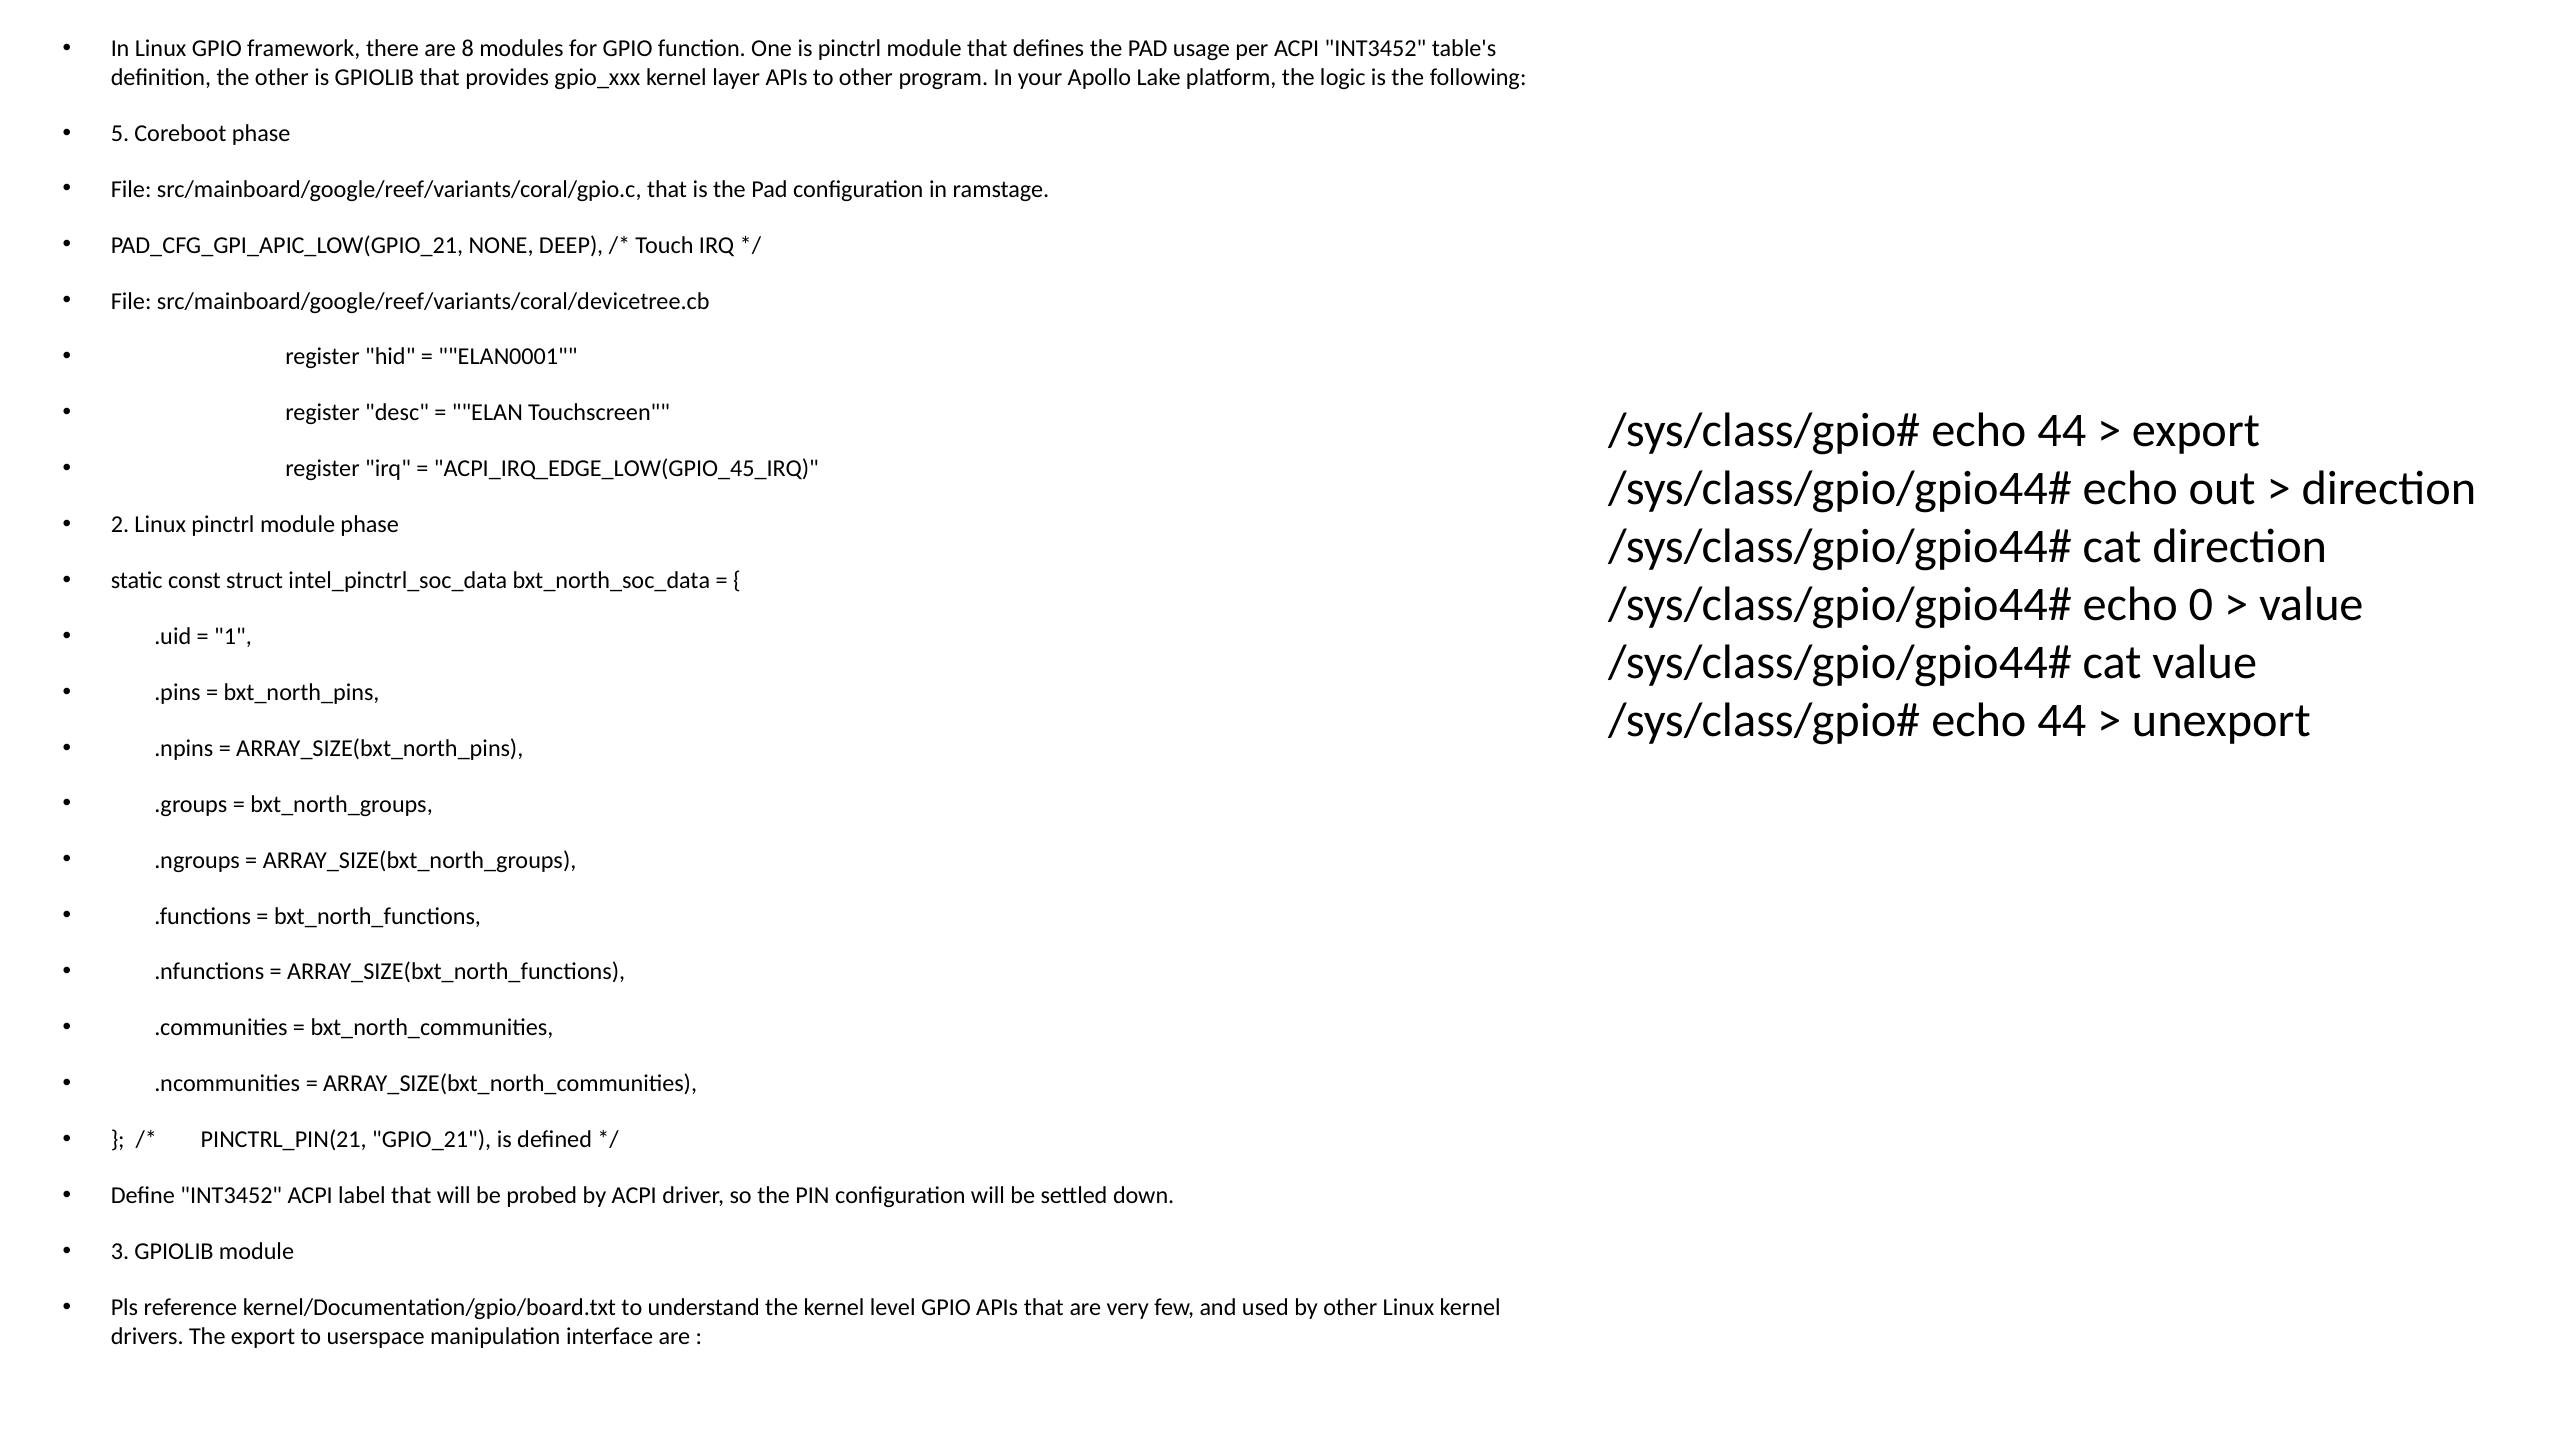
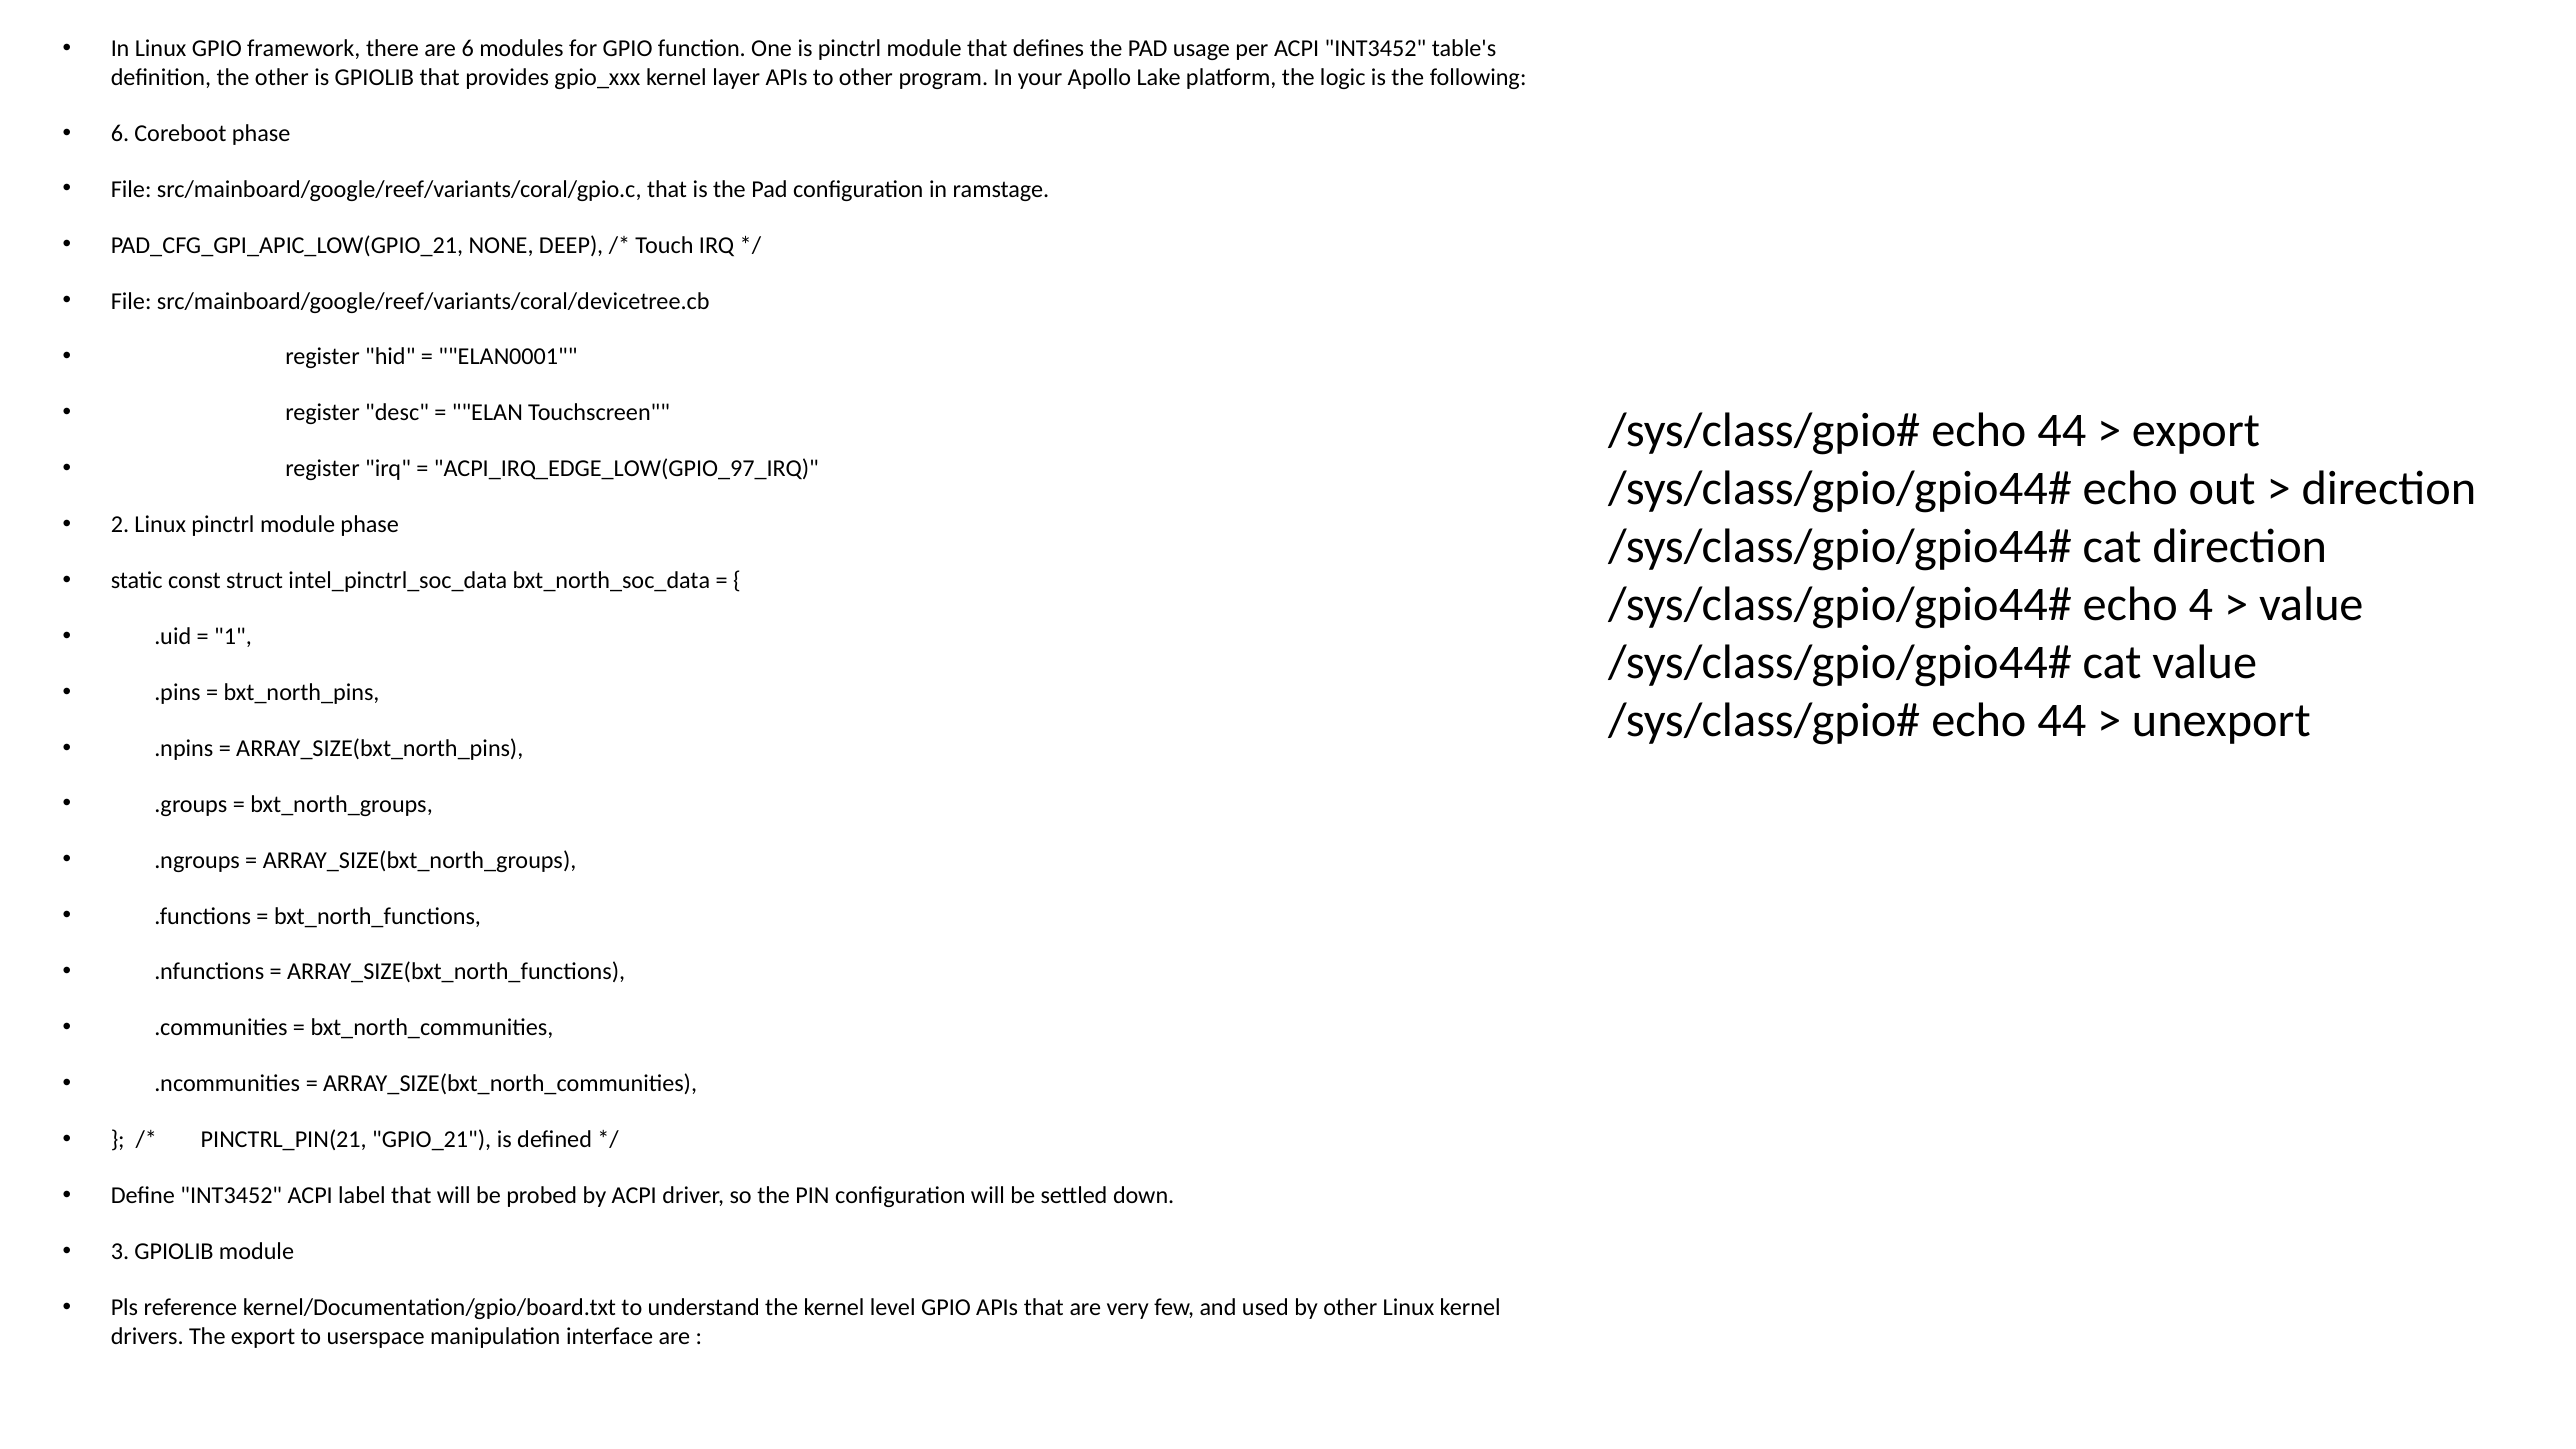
are 8: 8 -> 6 (468, 48)
5: 5 -> 6 (120, 133)
ACPI_IRQ_EDGE_LOW(GPIO_45_IRQ: ACPI_IRQ_EDGE_LOW(GPIO_45_IRQ -> ACPI_IRQ_EDGE_LOW(GPIO_97_IRQ (626, 469)
0: 0 -> 4 (2201, 605)
